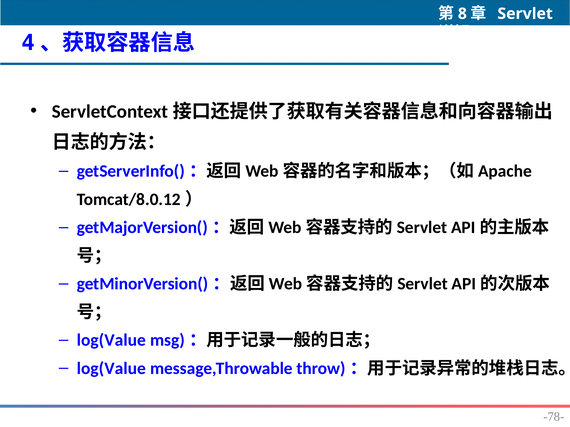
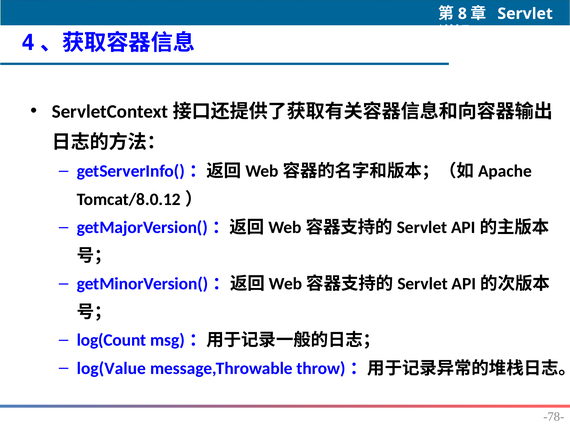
log(Value: log(Value -> log(Count (111, 341)
